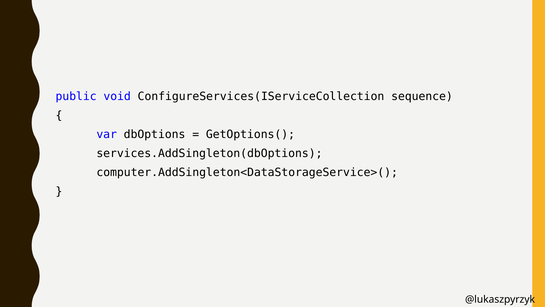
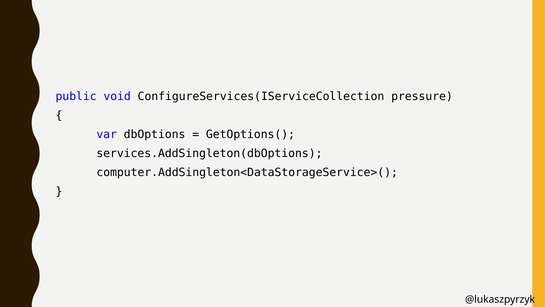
sequence: sequence -> pressure (422, 96)
